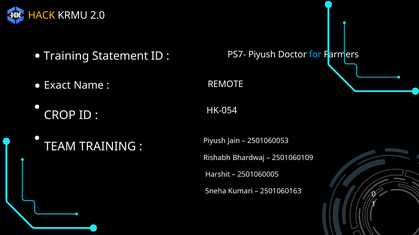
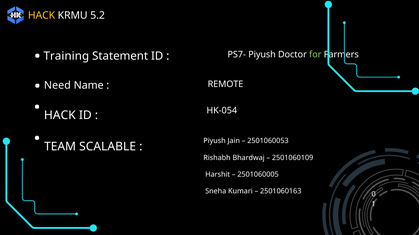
2.0: 2.0 -> 5.2 (98, 16)
for colour: light blue -> light green (315, 55)
Exact: Exact -> Need (57, 86)
CROP: CROP -> HACK (60, 116)
TEAM TRAINING: TRAINING -> SCALABLE (108, 147)
